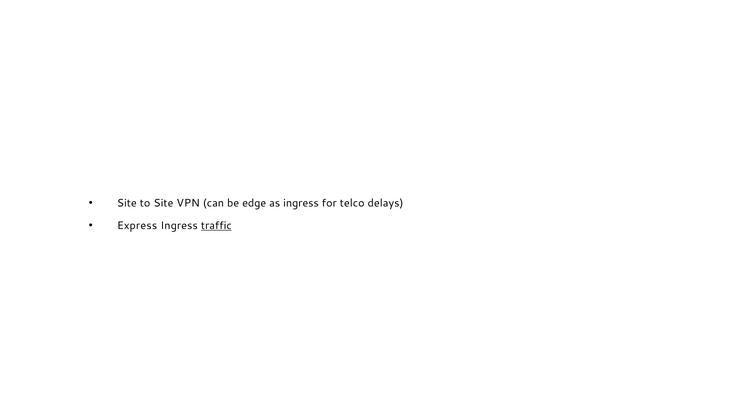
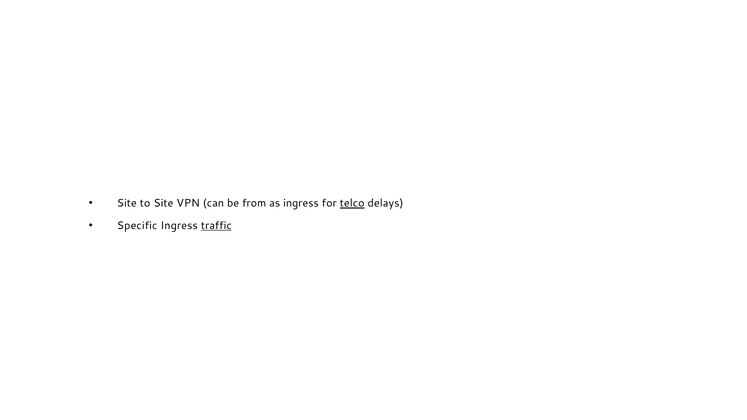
edge: edge -> from (254, 203)
telco underline: none -> present (352, 203)
Express: Express -> Specific (137, 226)
